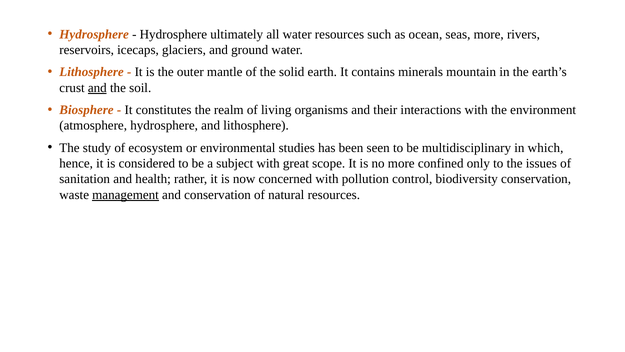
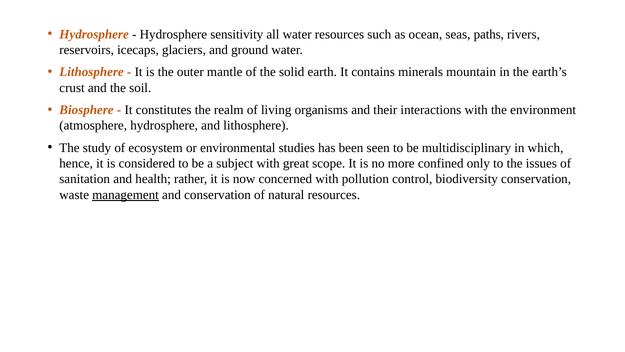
ultimately: ultimately -> sensitivity (237, 34)
seas more: more -> paths (489, 34)
and underline: present -> none (97, 88)
